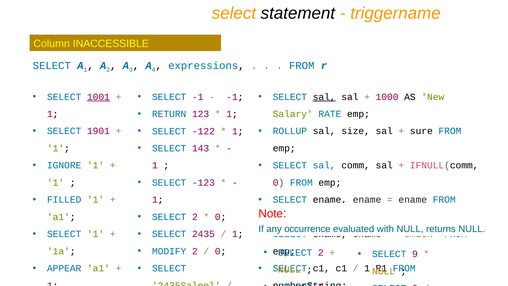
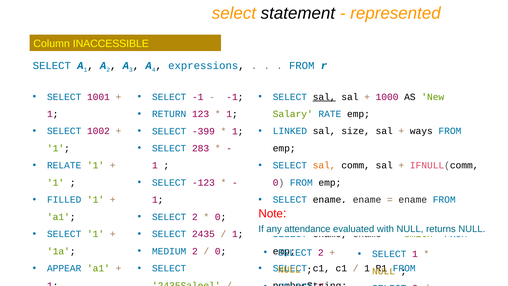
triggername: triggername -> represented (396, 13)
1001 underline: present -> none (98, 97)
1901: 1901 -> 1002 (98, 131)
ROLLUP: ROLLUP -> LINKED (290, 131)
sure: sure -> ways (421, 131)
-122: -122 -> -399 (203, 131)
143: 143 -> 283 (201, 148)
IGNORE: IGNORE -> RELATE (64, 165)
sal colour: blue -> orange (324, 165)
occurrence: occurrence -> attendance (307, 229)
MODIFY: MODIFY -> MEDIUM (169, 251)
9: 9 -> 1 (415, 254)
